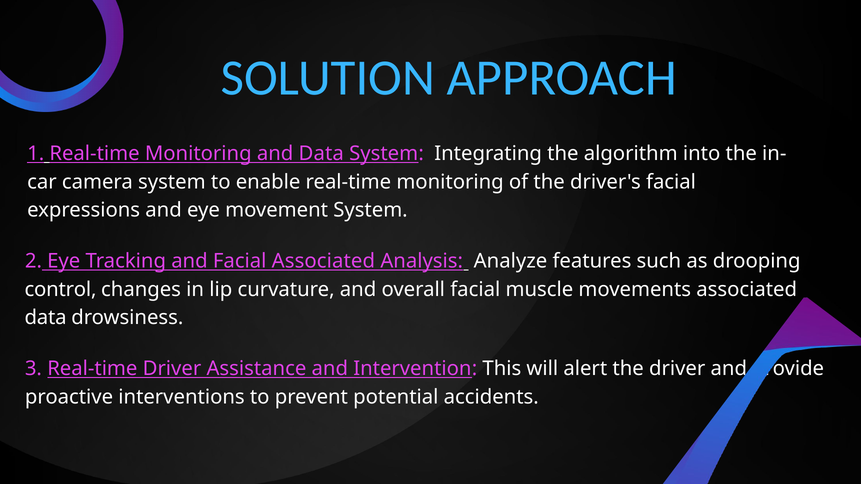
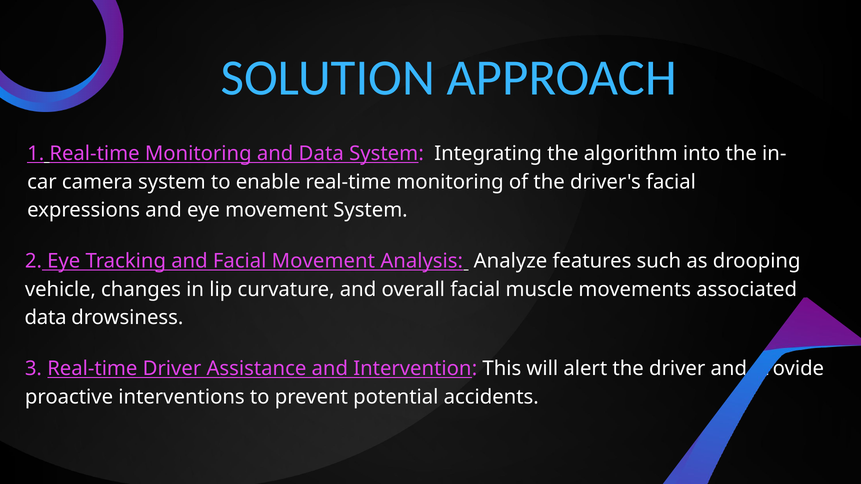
Facial Associated: Associated -> Movement (323, 261)
control: control -> vehicle (60, 290)
